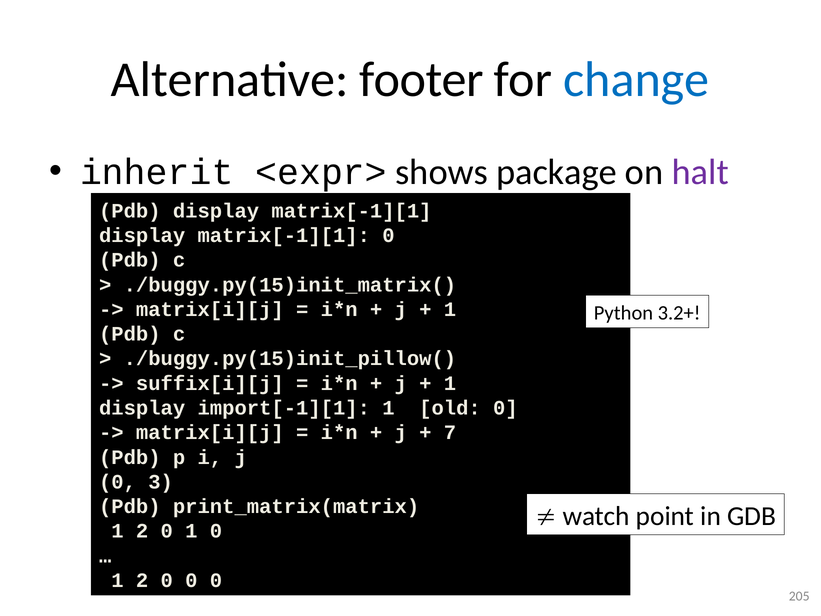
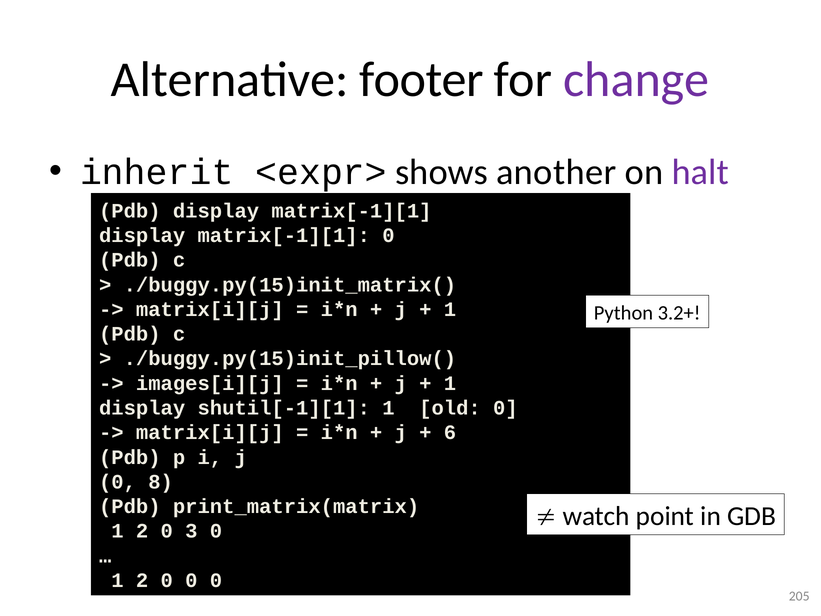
change colour: blue -> purple (636, 79)
package: package -> another (556, 172)
suffix[i][j: suffix[i][j -> images[i][j (210, 383)
import[-1][1: import[-1][1 -> shutil[-1][1 (284, 408)
7: 7 -> 6 (450, 432)
3: 3 -> 8 (161, 482)
0 1: 1 -> 3 (191, 531)
